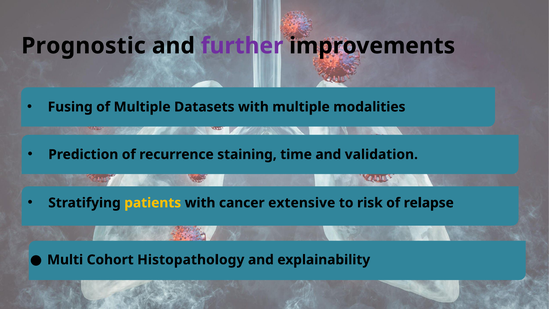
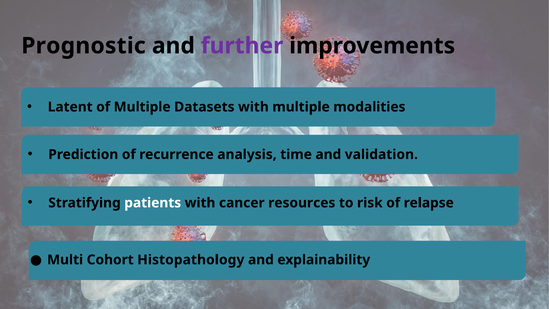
Fusing: Fusing -> Latent (70, 107)
staining: staining -> analysis (247, 154)
patients colour: yellow -> white (153, 203)
extensive: extensive -> resources (302, 203)
